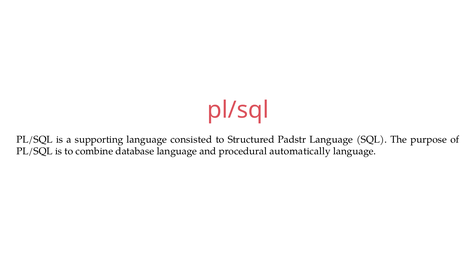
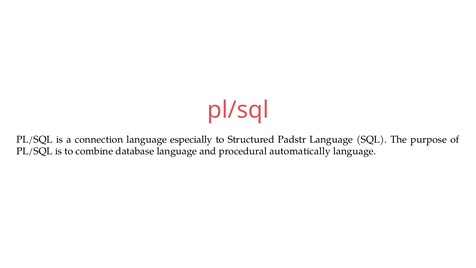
supporting: supporting -> connection (99, 139)
consisted: consisted -> especially (191, 139)
